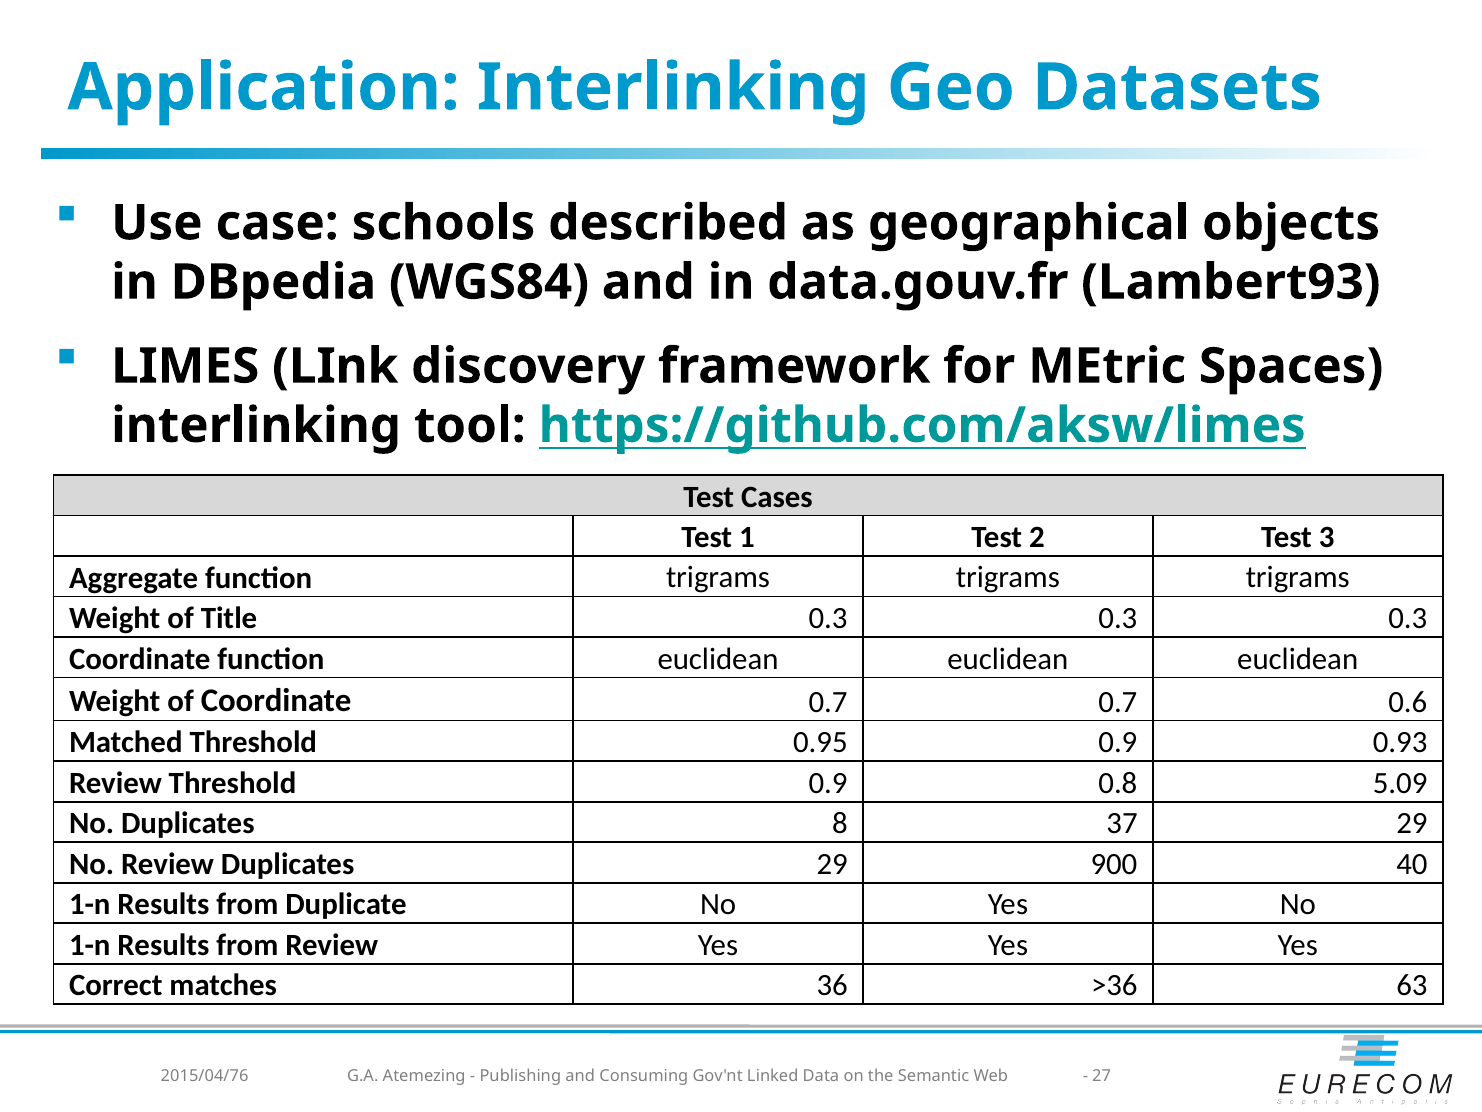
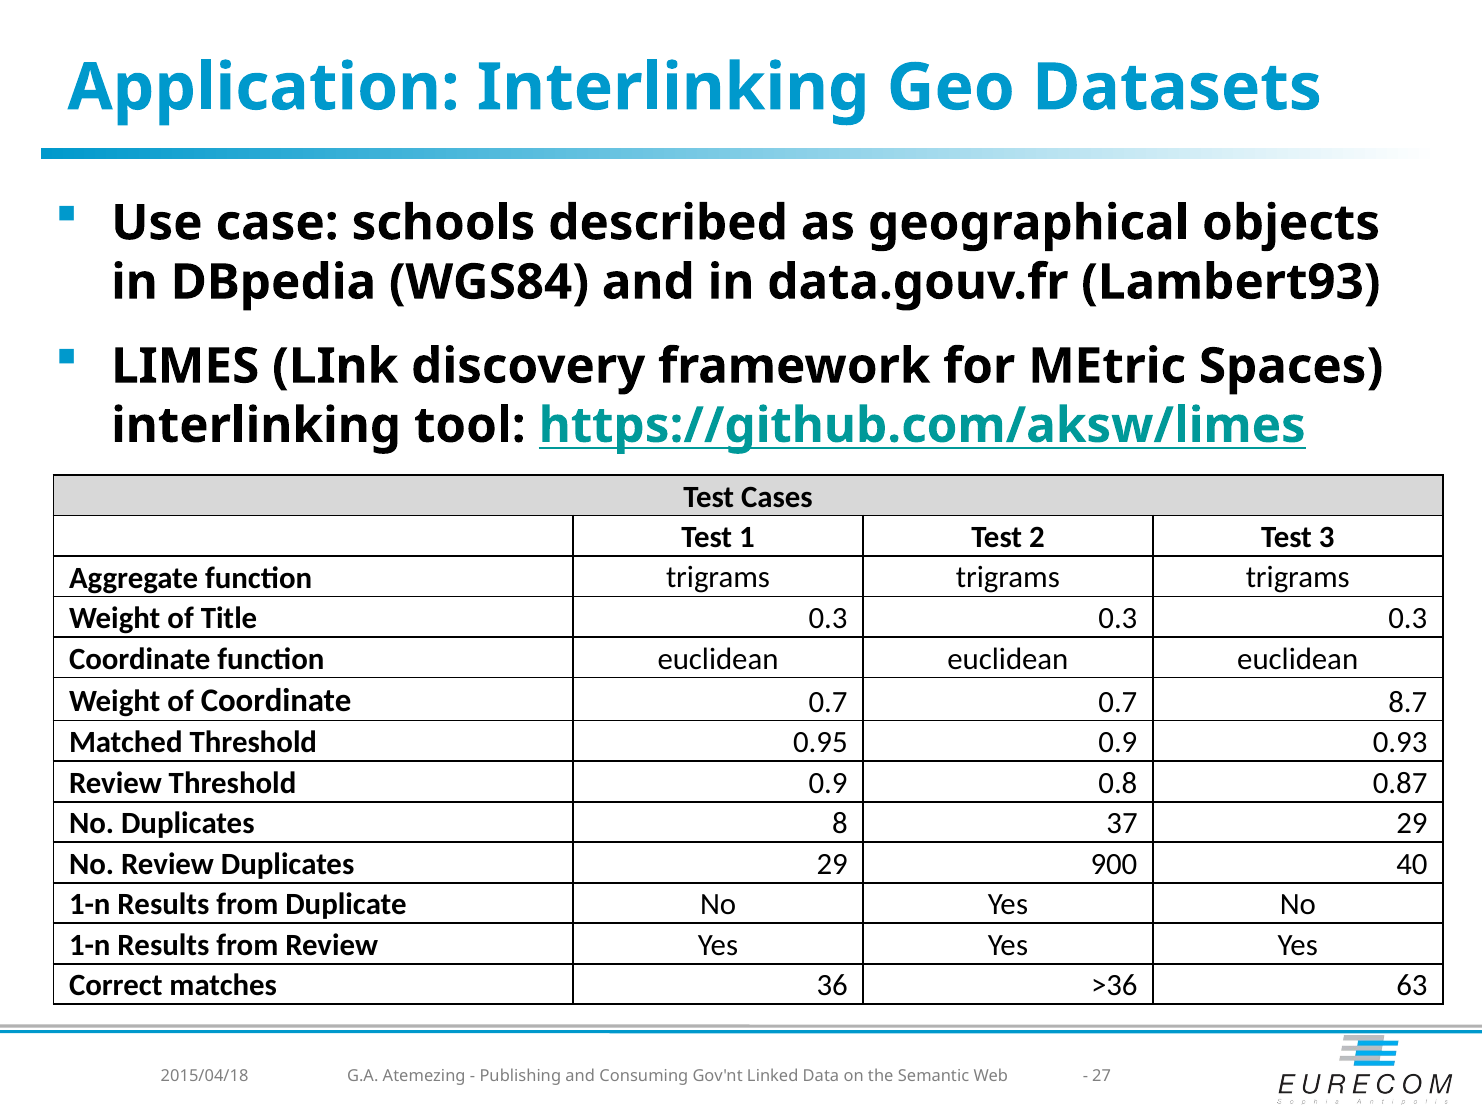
0.6: 0.6 -> 8.7 (1408, 702)
5.09: 5.09 -> 0.87 (1400, 783)
2015/04/76: 2015/04/76 -> 2015/04/18 (205, 1076)
